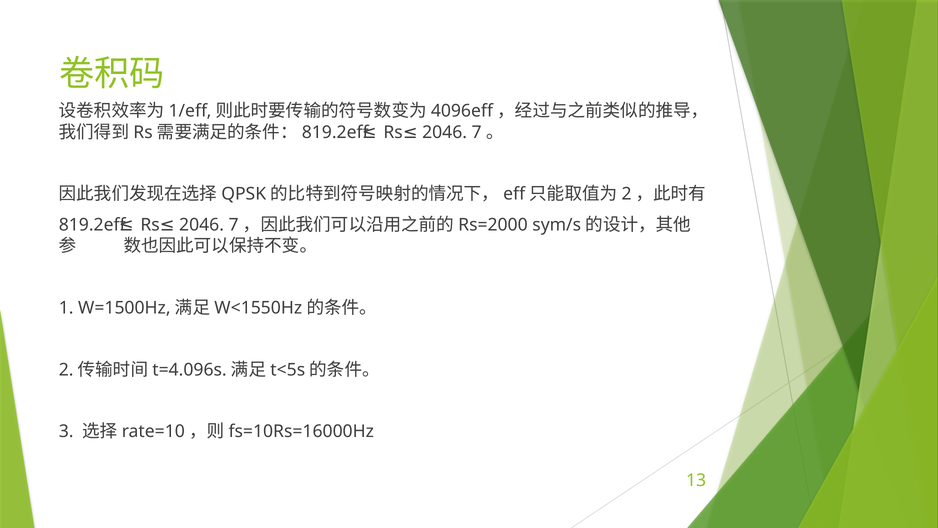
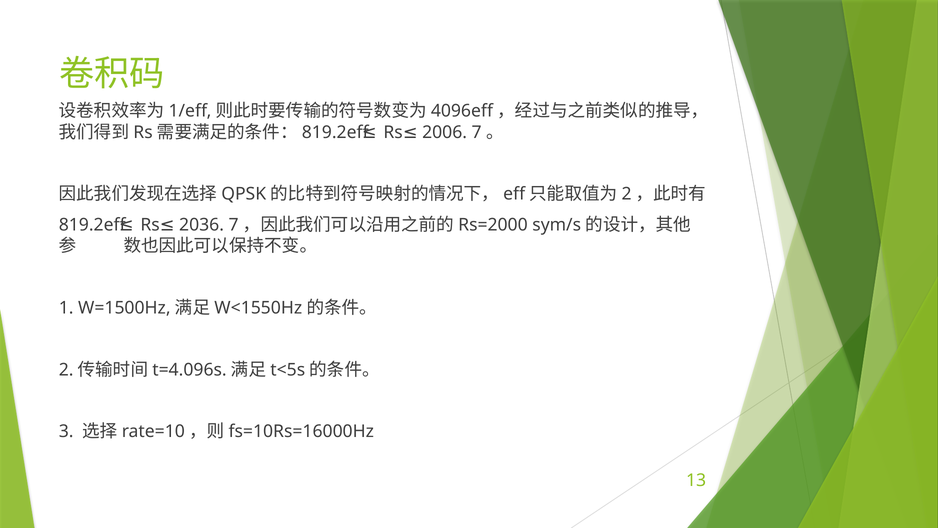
2046: 2046 -> 2006 (445, 132)
2046: 2046 -> 2036 (202, 225)
